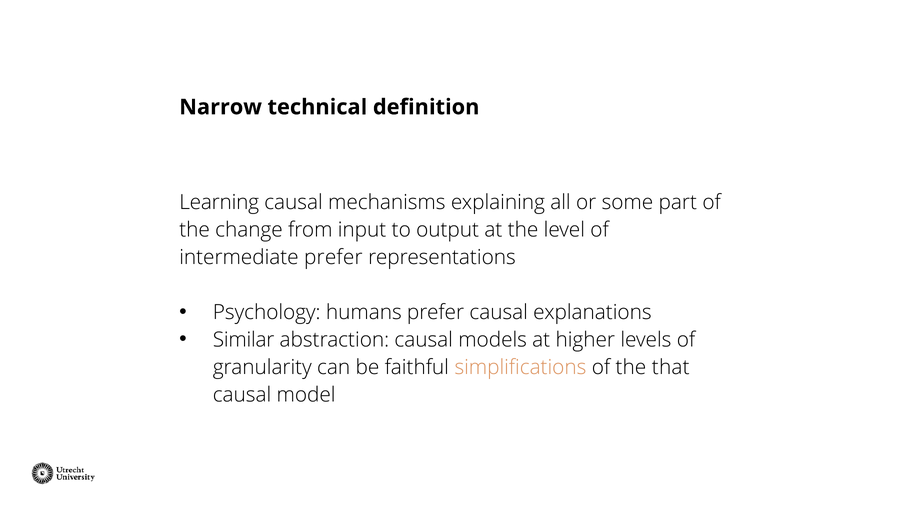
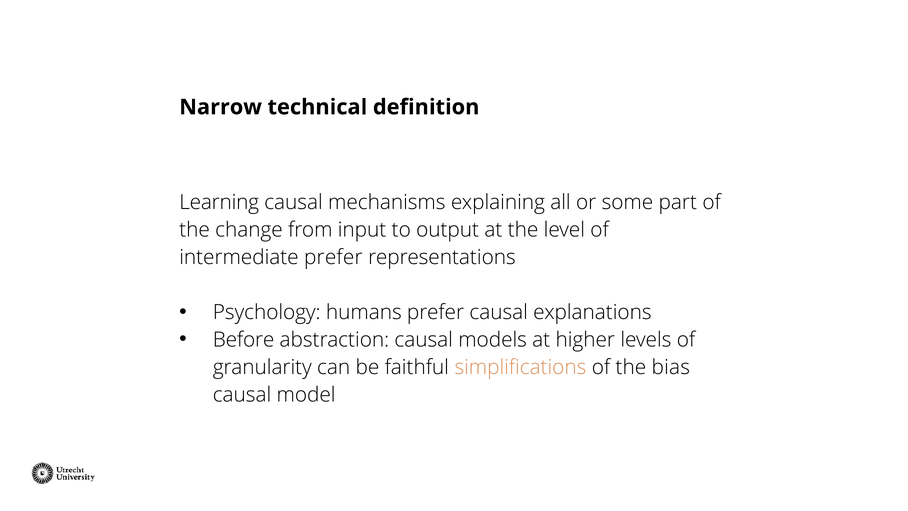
Similar: Similar -> Before (244, 339)
that: that -> bias (671, 367)
